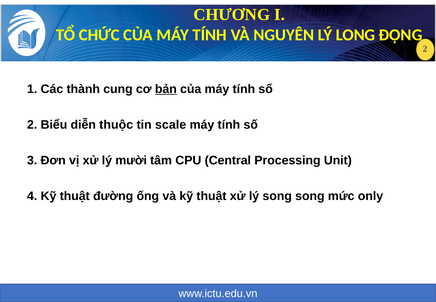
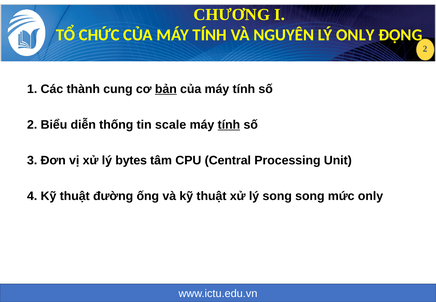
LÝ LONG: LONG -> ONLY (355, 35)
thuộc: thuộc -> thống (116, 125)
tính underline: none -> present (229, 125)
mười: mười -> bytes (131, 160)
